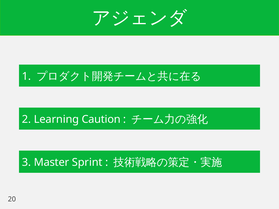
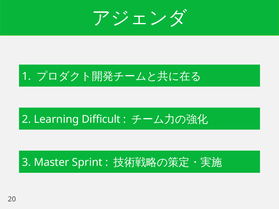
Caution: Caution -> Difficult (101, 120)
